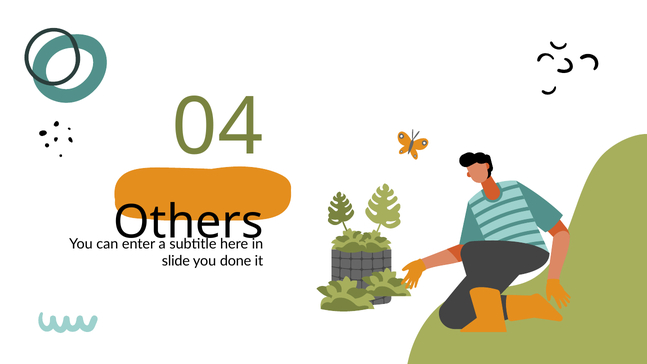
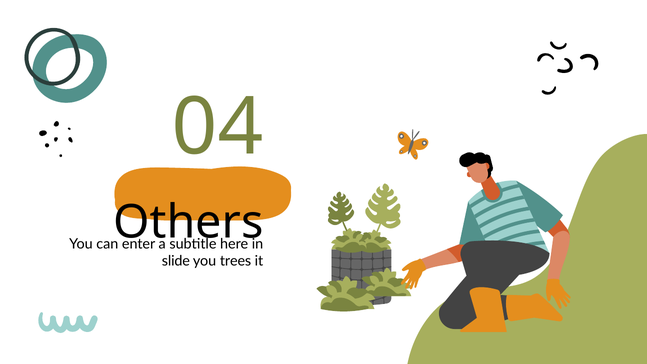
done: done -> trees (236, 261)
